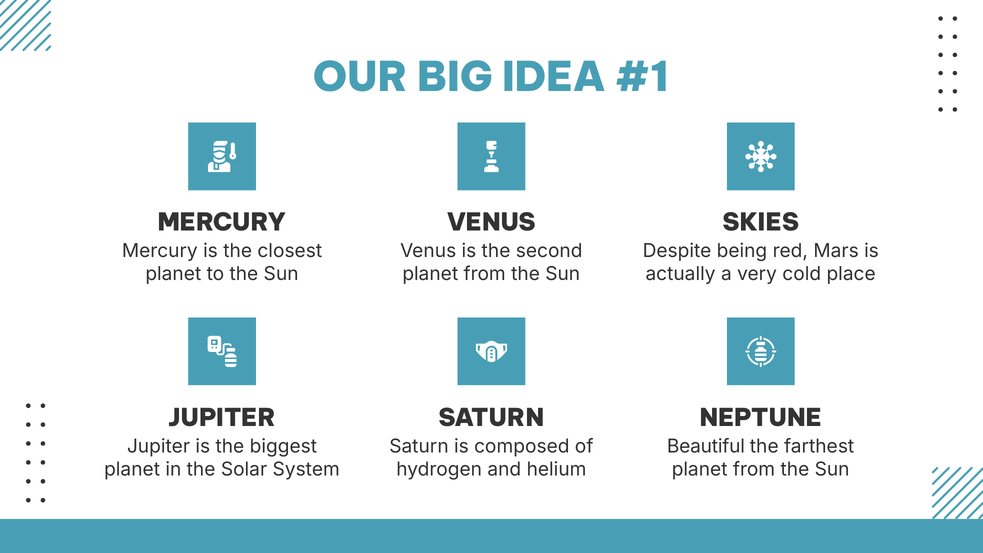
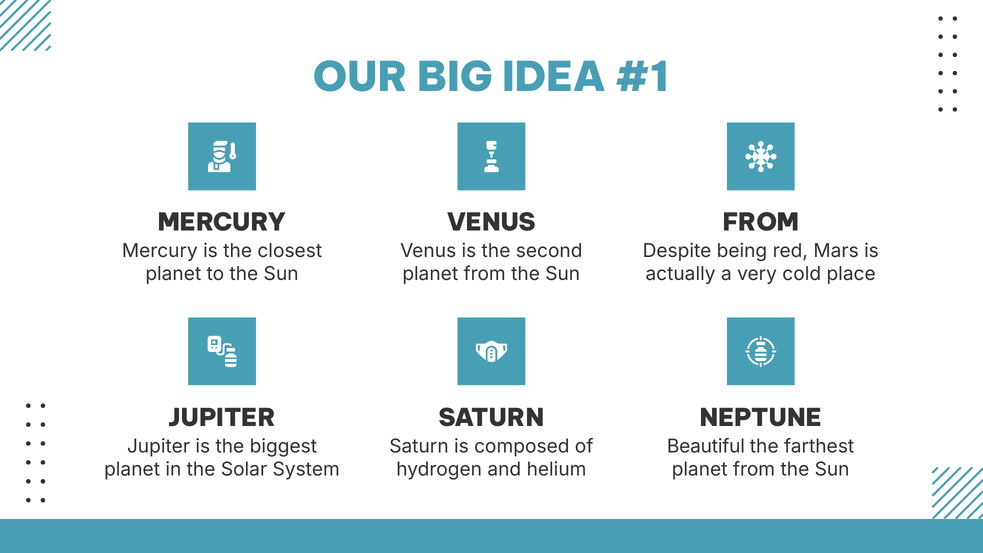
VENUS SKIES: SKIES -> FROM (761, 223)
